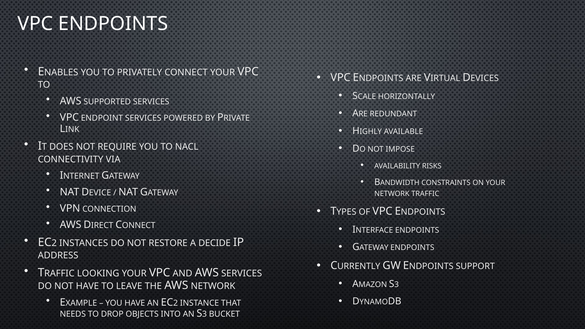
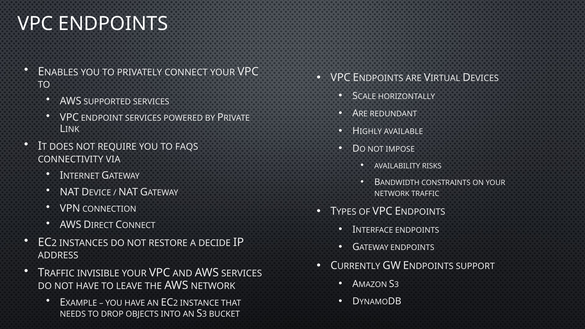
NACL: NACL -> FAQS (187, 147)
LOOKING: LOOKING -> INVISIBLE (98, 274)
